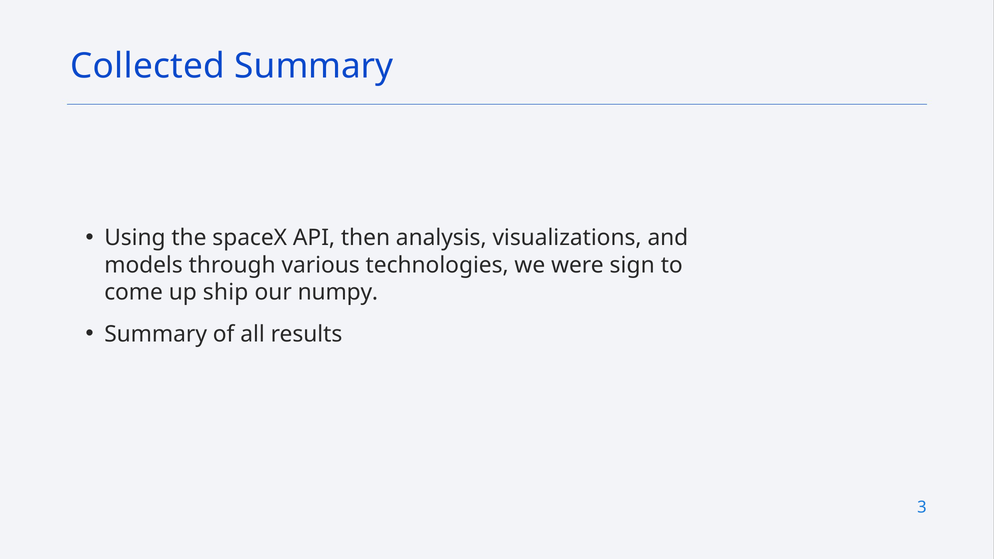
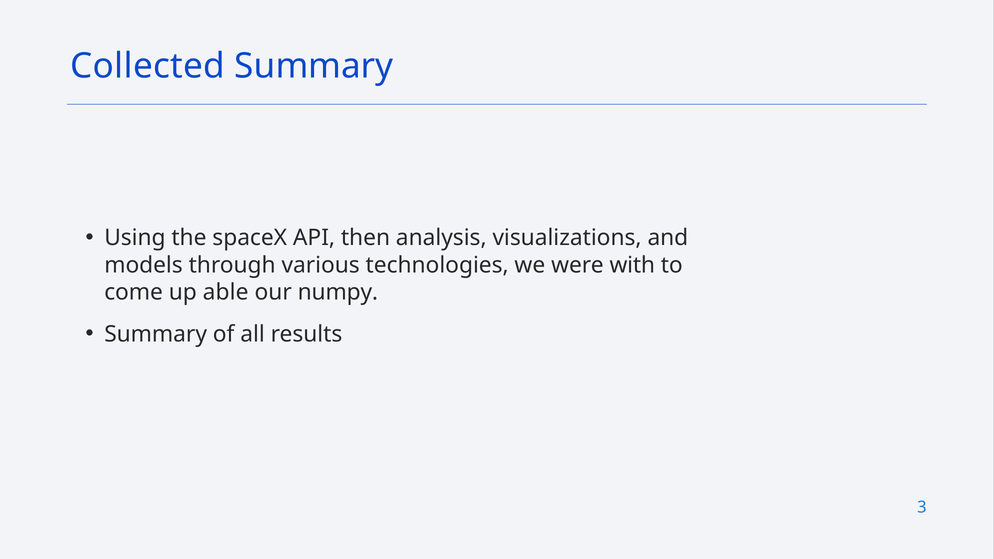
sign: sign -> with (632, 265)
ship: ship -> able (226, 292)
